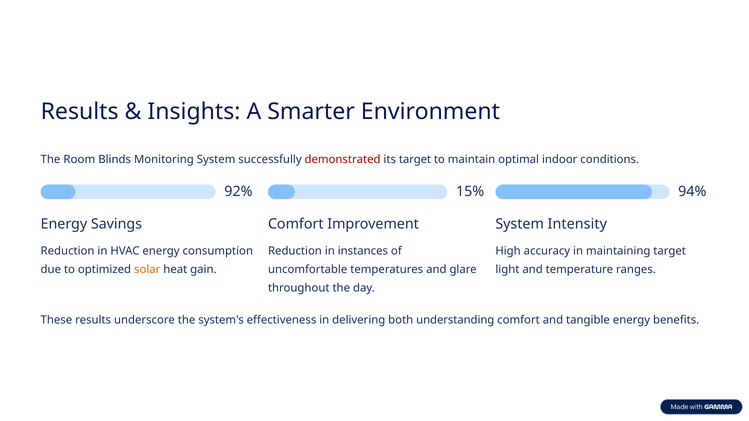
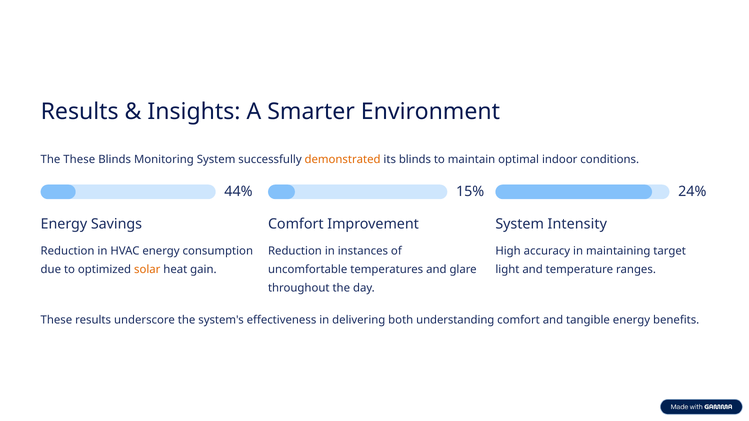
The Room: Room -> These (79, 160)
demonstrated colour: red -> orange (343, 160)
its target: target -> blinds (415, 160)
92%: 92% -> 44% (238, 191)
94%: 94% -> 24% (692, 191)
